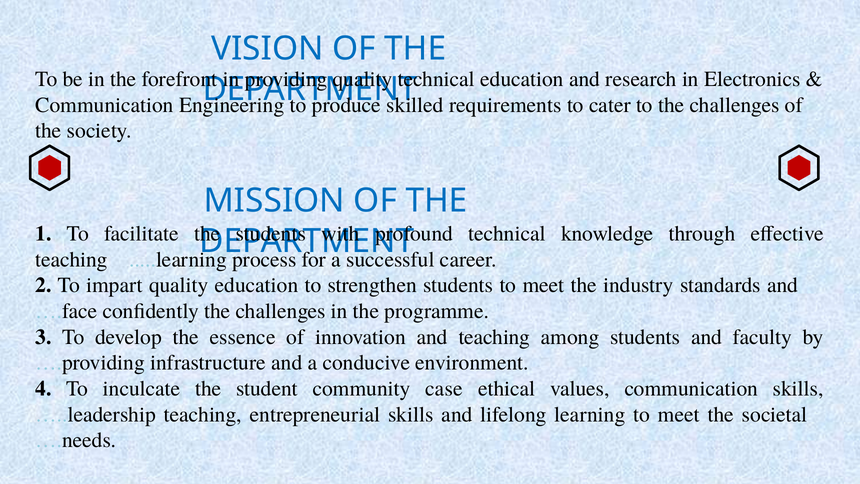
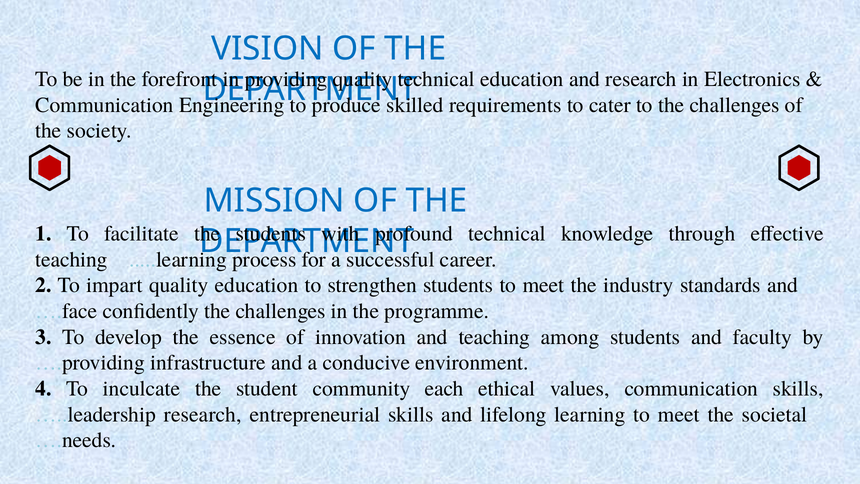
case: case -> each (444, 388)
…..leadership teaching: teaching -> research (203, 414)
